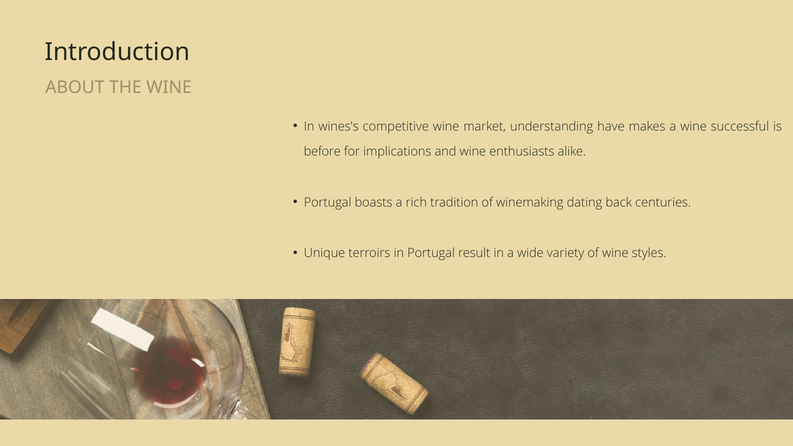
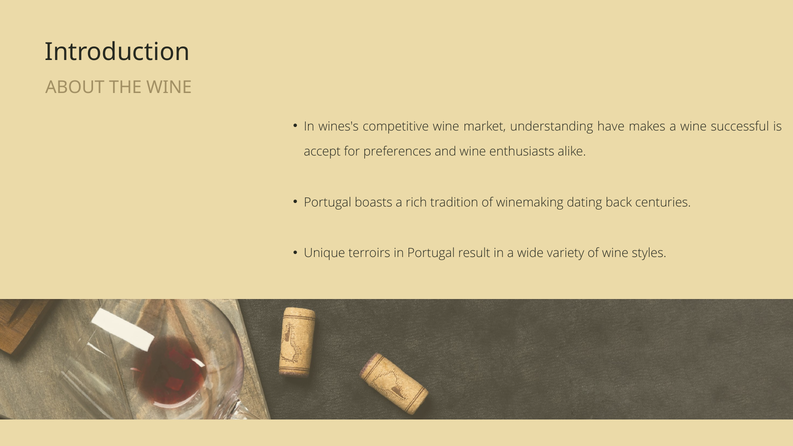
before: before -> accept (322, 152)
implications: implications -> preferences (397, 152)
